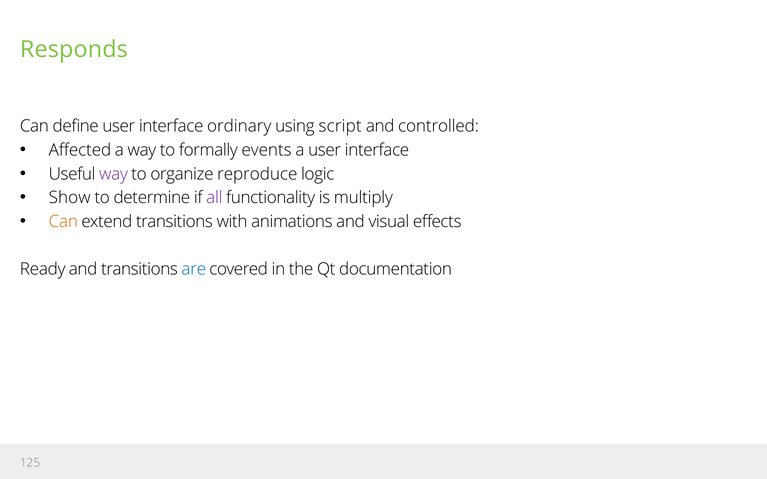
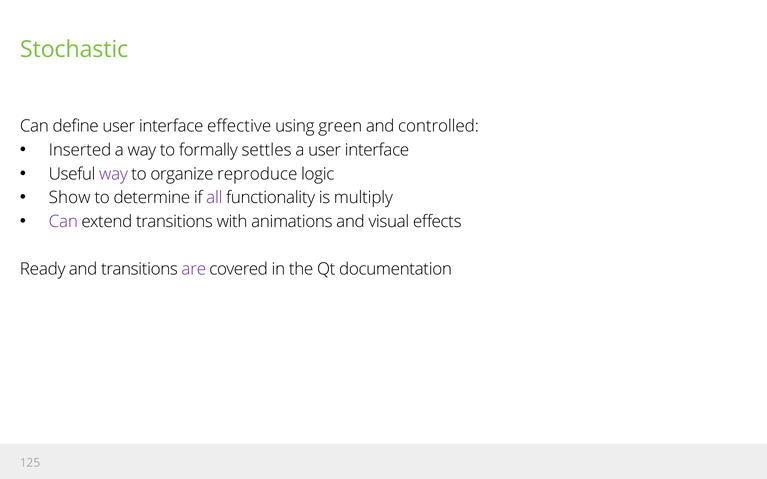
Responds: Responds -> Stochastic (74, 49)
ordinary: ordinary -> effective (239, 126)
script: script -> green (340, 126)
Affected: Affected -> Inserted (80, 150)
events: events -> settles (267, 150)
Can colour: orange -> purple (63, 222)
are colour: blue -> purple (194, 269)
